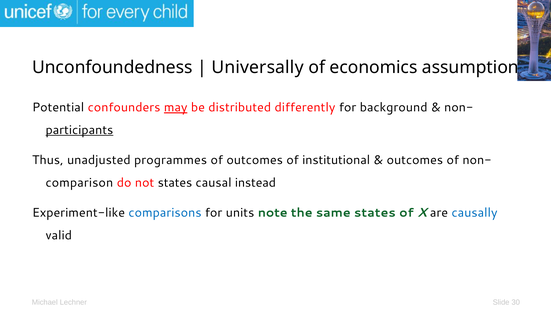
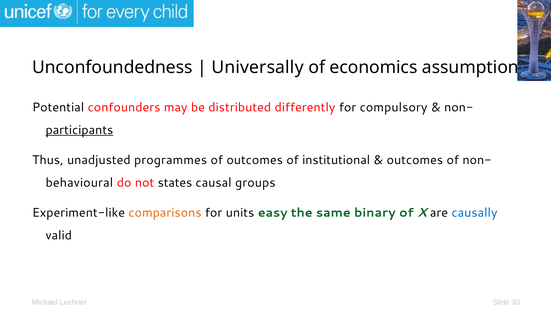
may underline: present -> none (176, 107)
background: background -> compulsory (394, 107)
comparison: comparison -> behavioural (79, 183)
instead: instead -> groups (255, 183)
comparisons colour: blue -> orange (165, 213)
note: note -> easy (273, 213)
same states: states -> binary (375, 213)
